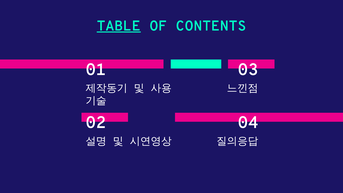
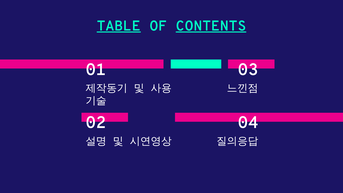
CONTENTS underline: none -> present (211, 26)
